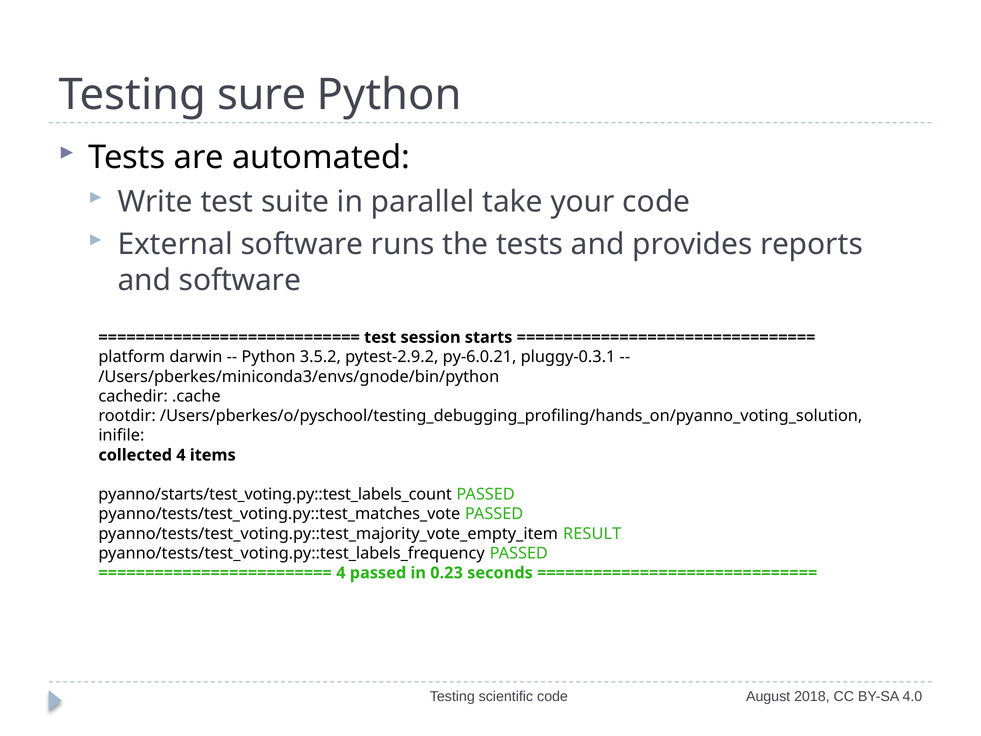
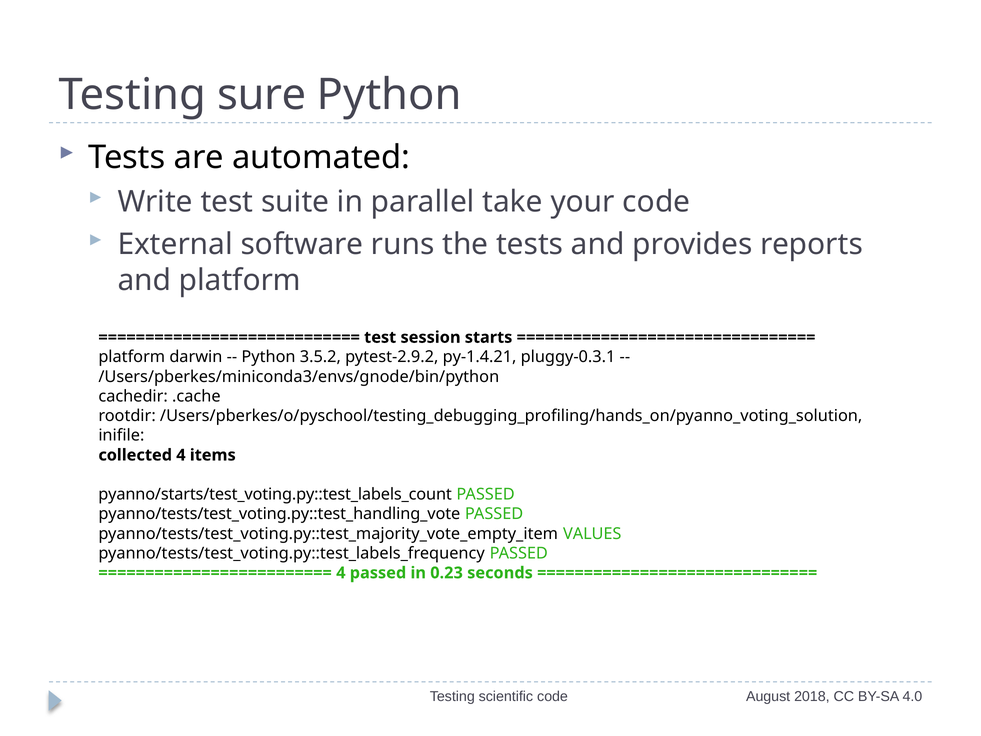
and software: software -> platform (240, 280)
py-6.0.21: py-6.0.21 -> py-1.4.21 (480, 357)
pyanno/tests/test_voting.py::test_matches_vote: pyanno/tests/test_voting.py::test_matches_vote -> pyanno/tests/test_voting.py::test_handling_vote (279, 514)
RESULT: RESULT -> VALUES (592, 533)
